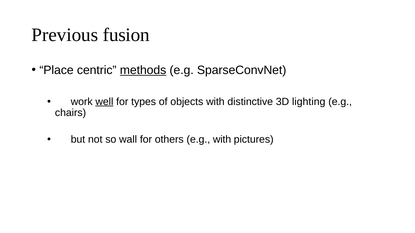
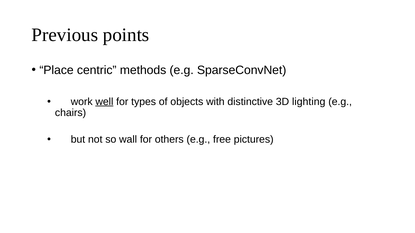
fusion: fusion -> points (126, 35)
methods underline: present -> none (143, 70)
e.g with: with -> free (222, 140)
